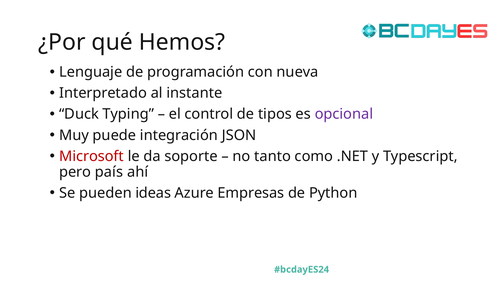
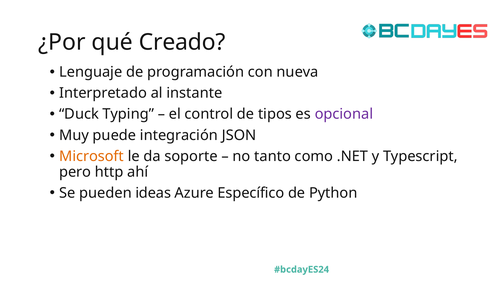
Hemos: Hemos -> Creado (182, 42)
Microsoft colour: red -> orange (92, 156)
país: país -> http (109, 172)
Empresas: Empresas -> Específico (251, 193)
